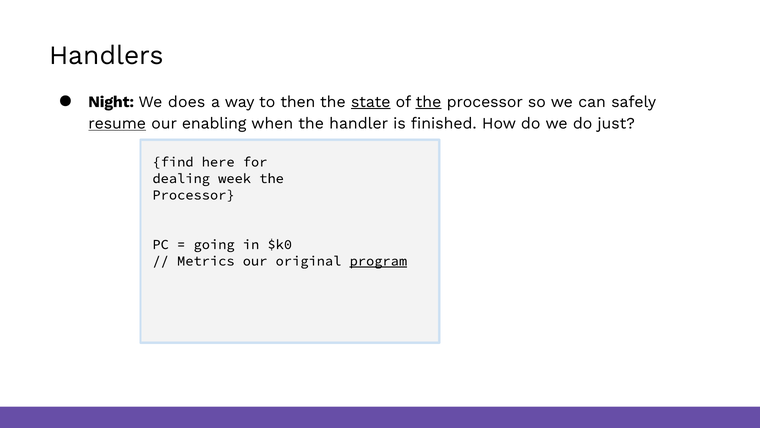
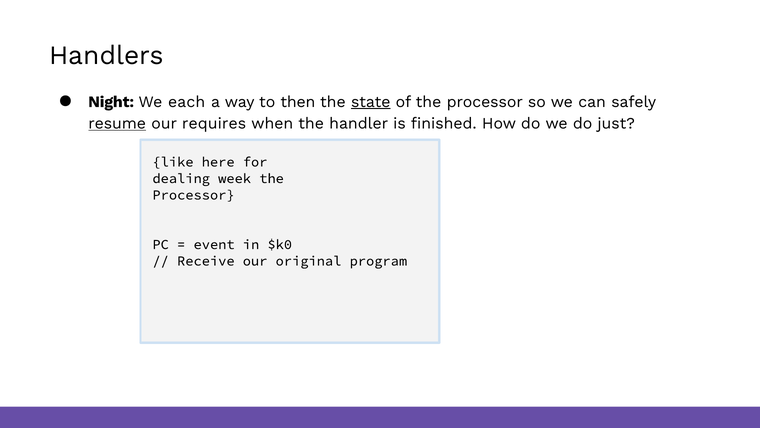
does: does -> each (187, 102)
the underline: present -> none (429, 102)
enabling: enabling -> requires (214, 123)
find: find -> like (173, 162)
going: going -> event (214, 244)
Metrics: Metrics -> Receive (206, 261)
program underline: present -> none (378, 261)
